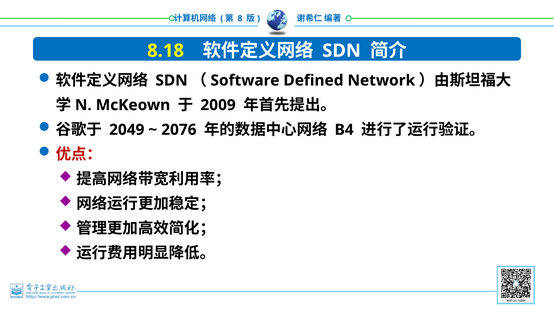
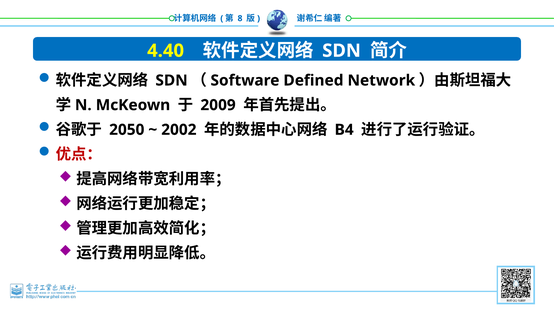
8.18: 8.18 -> 4.40 (166, 51)
2049: 2049 -> 2050 (127, 130)
2076: 2076 -> 2002 (179, 130)
